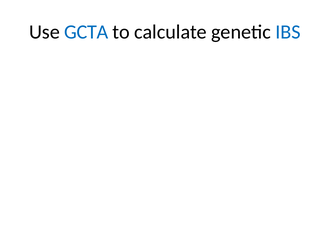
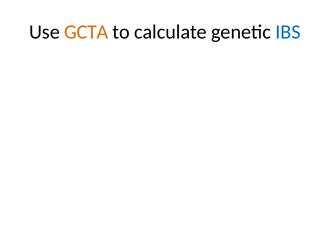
GCTA colour: blue -> orange (86, 32)
